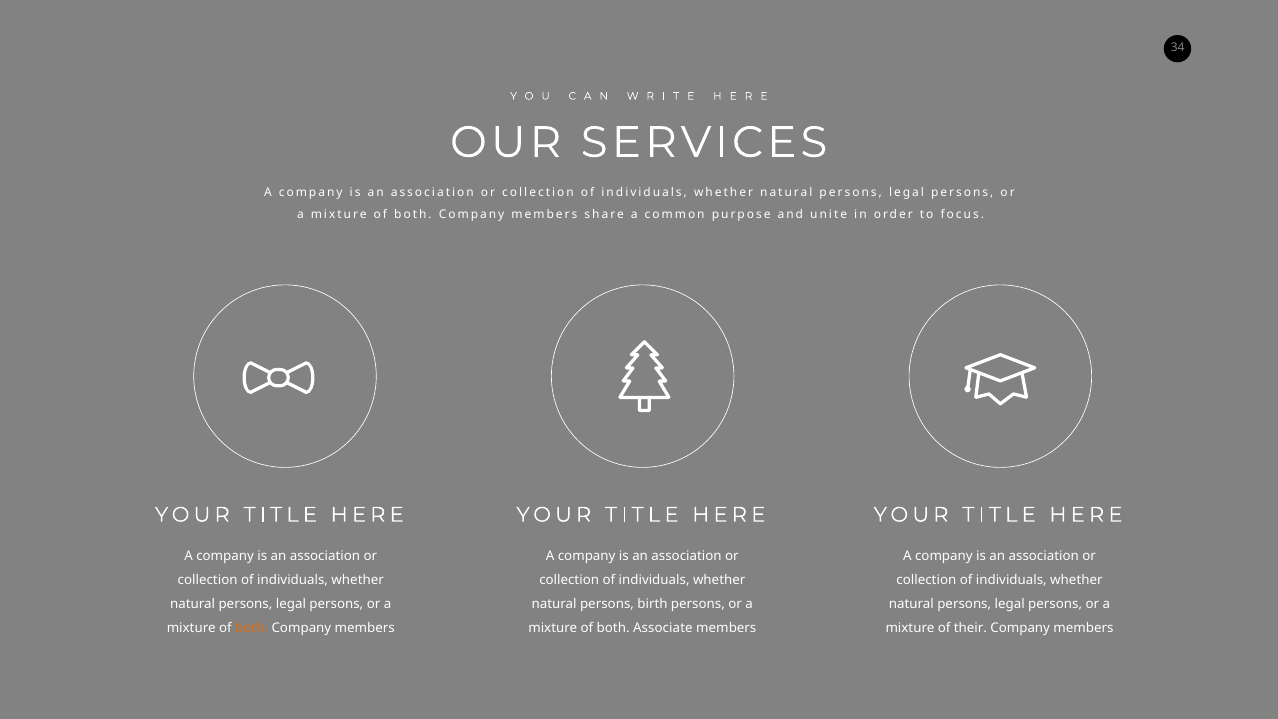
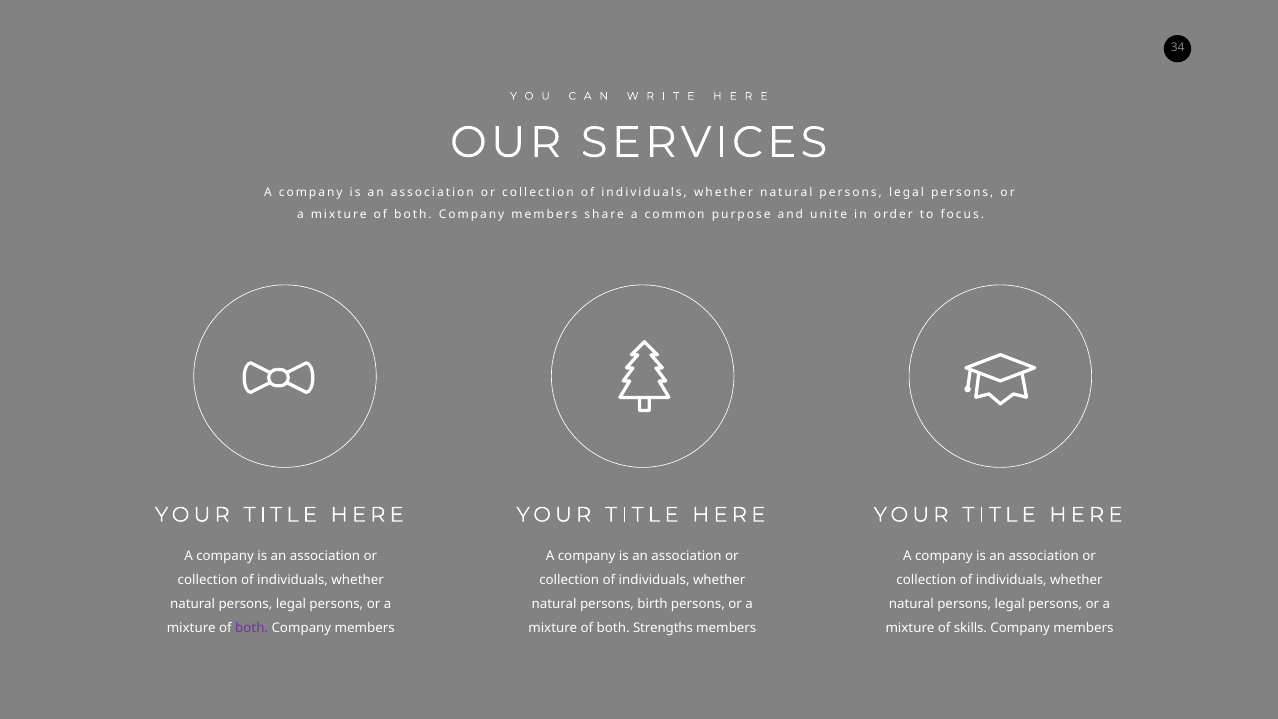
both colour: orange -> purple (252, 628)
Associate: Associate -> Strengths (663, 628)
their: their -> skills (970, 628)
